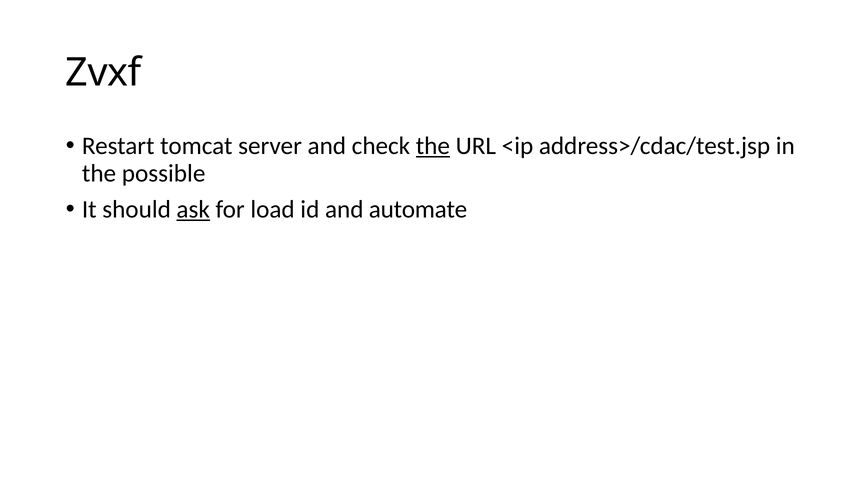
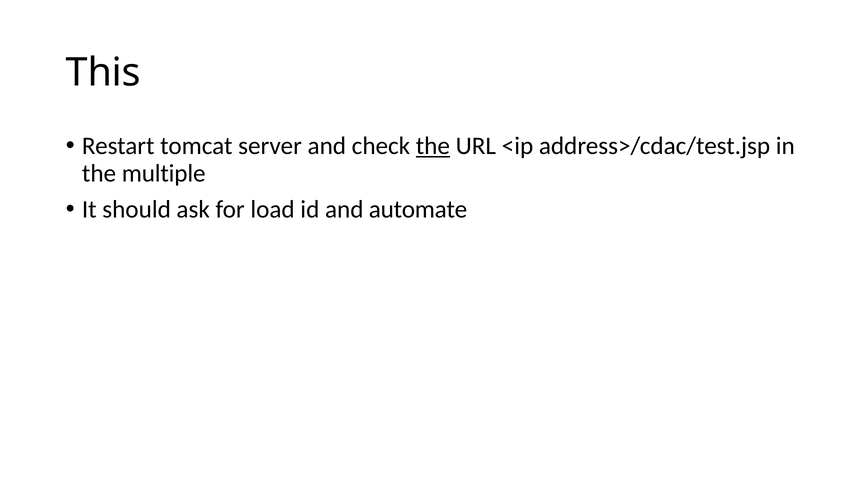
Zvxf: Zvxf -> This (103, 73)
possible: possible -> multiple (164, 173)
ask underline: present -> none (193, 209)
